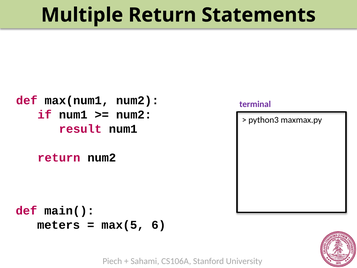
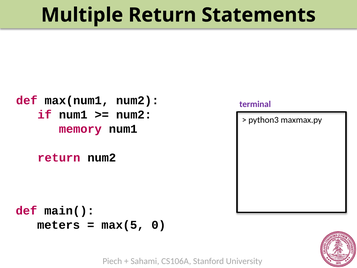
result: result -> memory (80, 129)
6: 6 -> 0 (159, 225)
